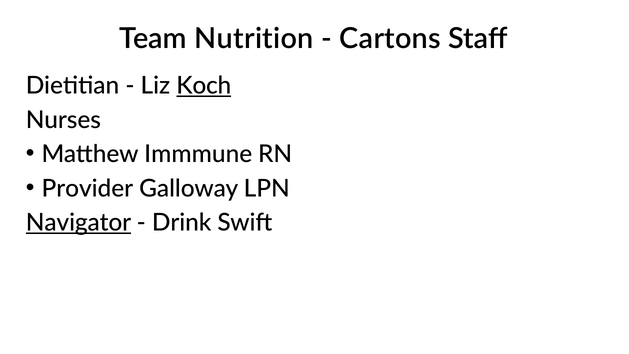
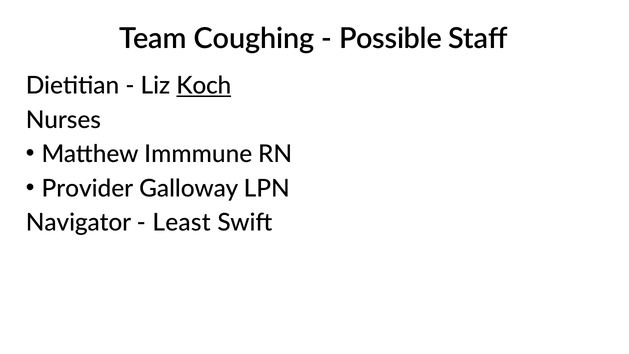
Nutrition: Nutrition -> Coughing (254, 39)
Cartons: Cartons -> Possible (390, 39)
Navigator underline: present -> none (79, 223)
Drink: Drink -> Least (182, 223)
